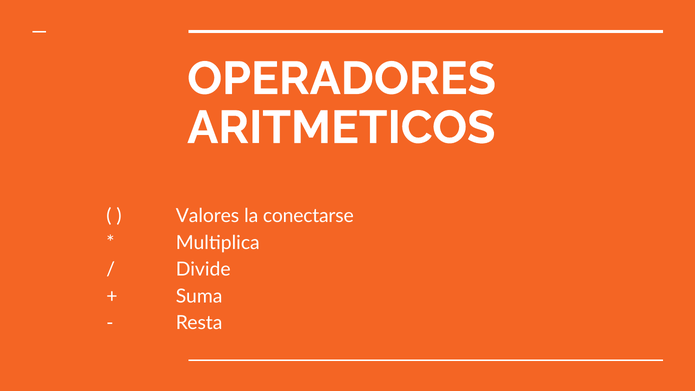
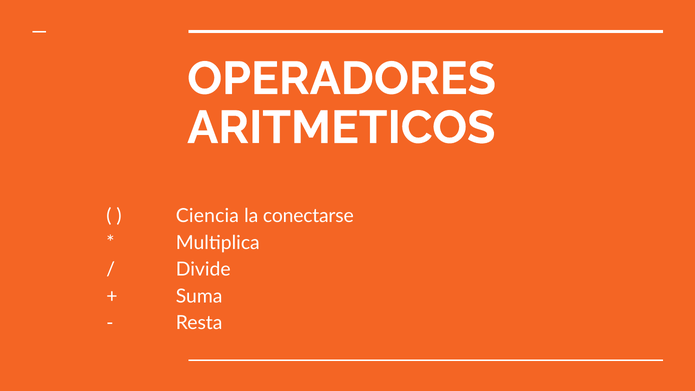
Valores: Valores -> Ciencia (207, 216)
